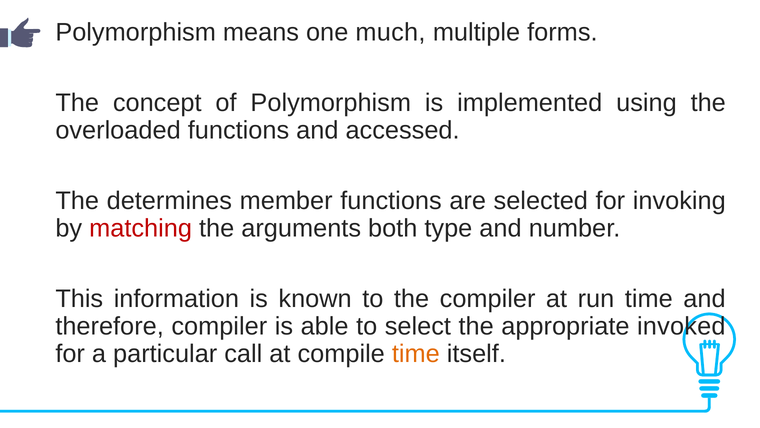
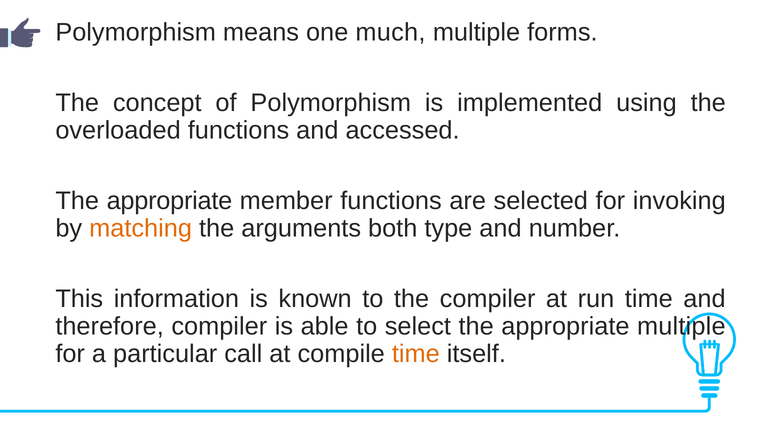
determines: determines -> appropriate (169, 201)
matching colour: red -> orange (141, 228)
appropriate invoked: invoked -> multiple (681, 326)
